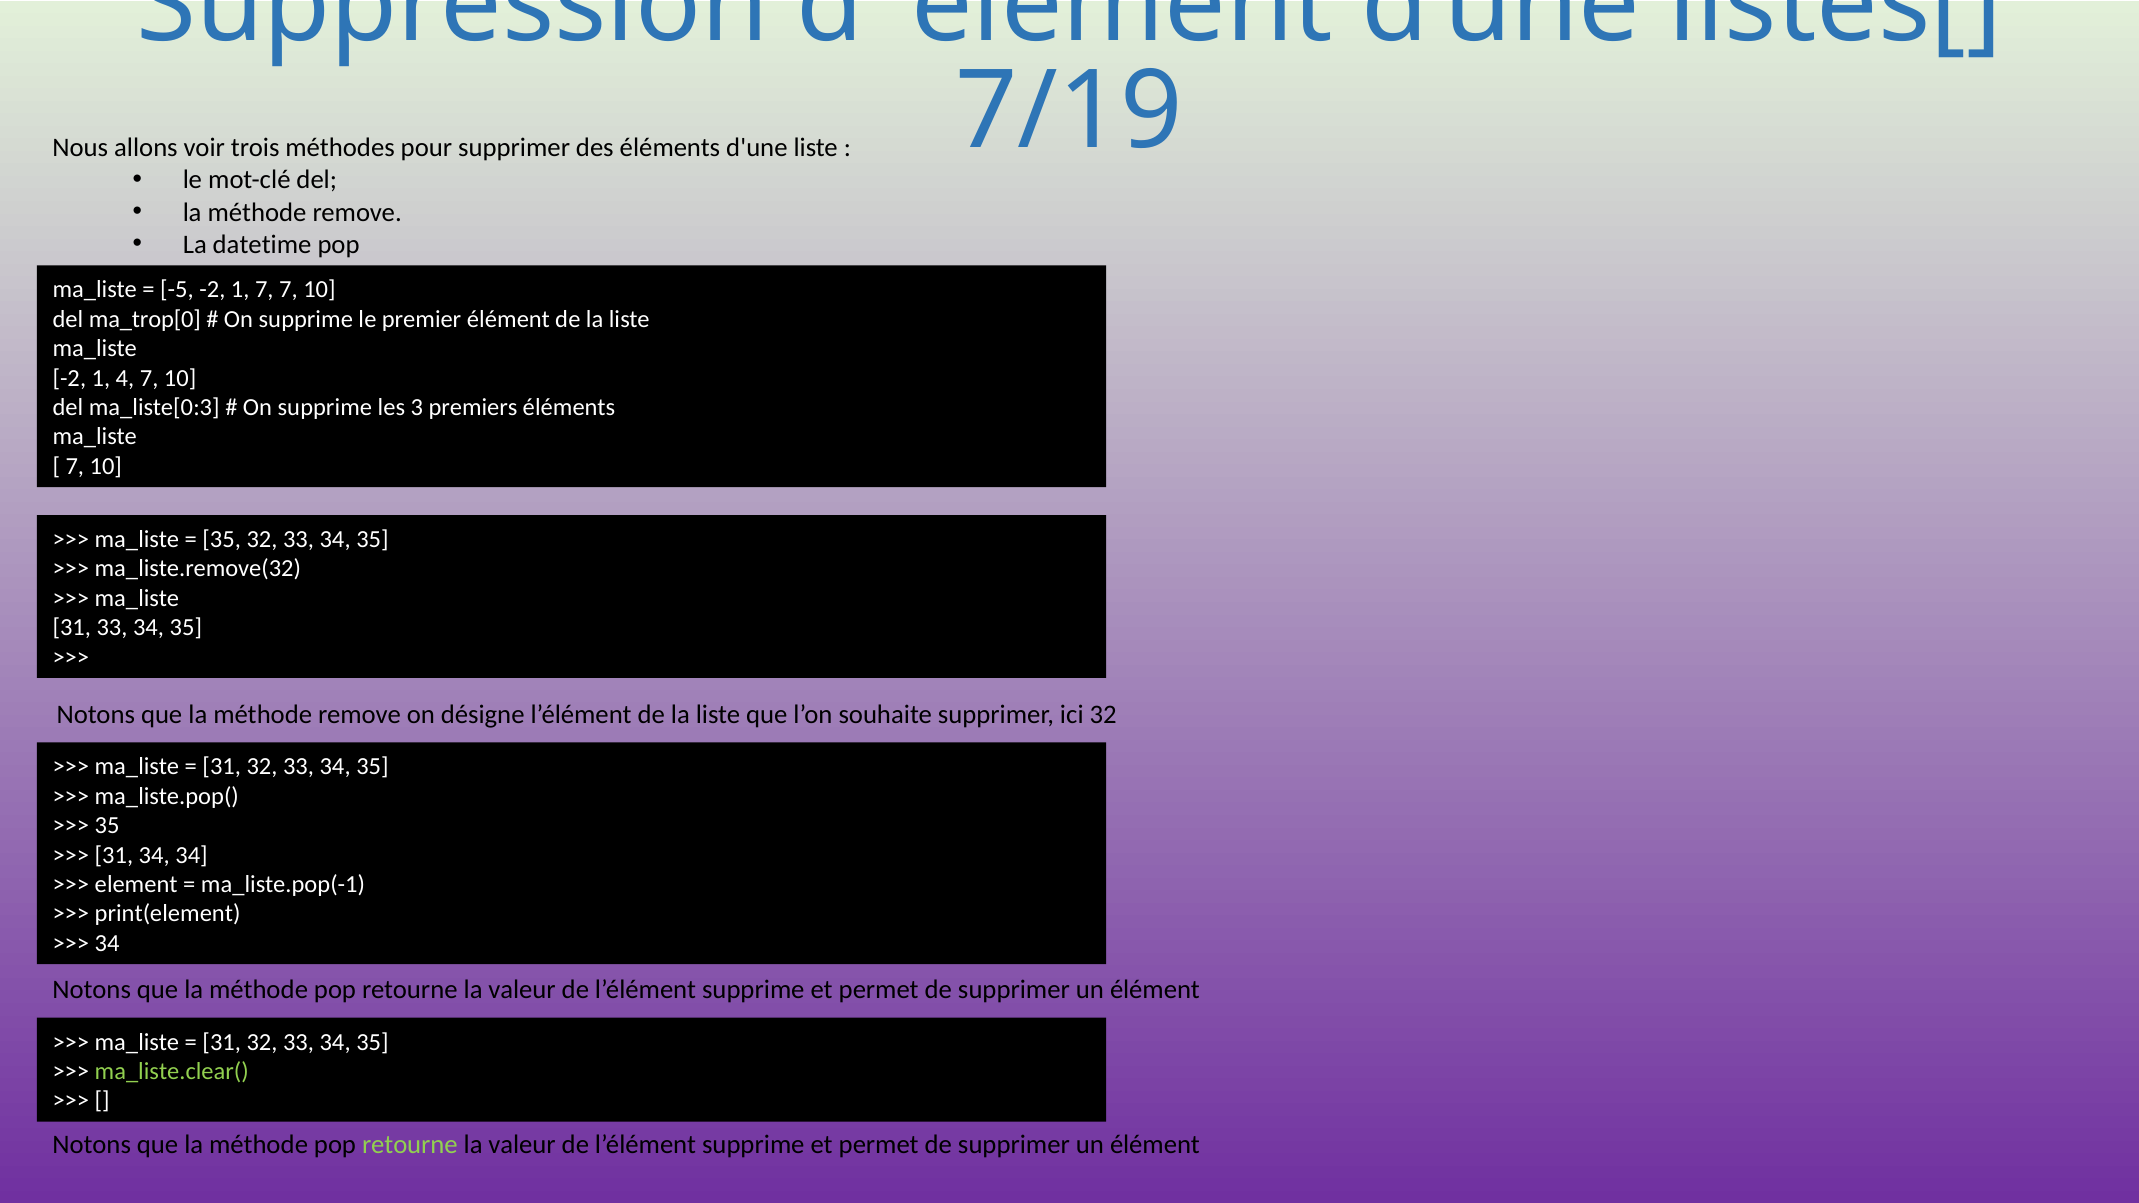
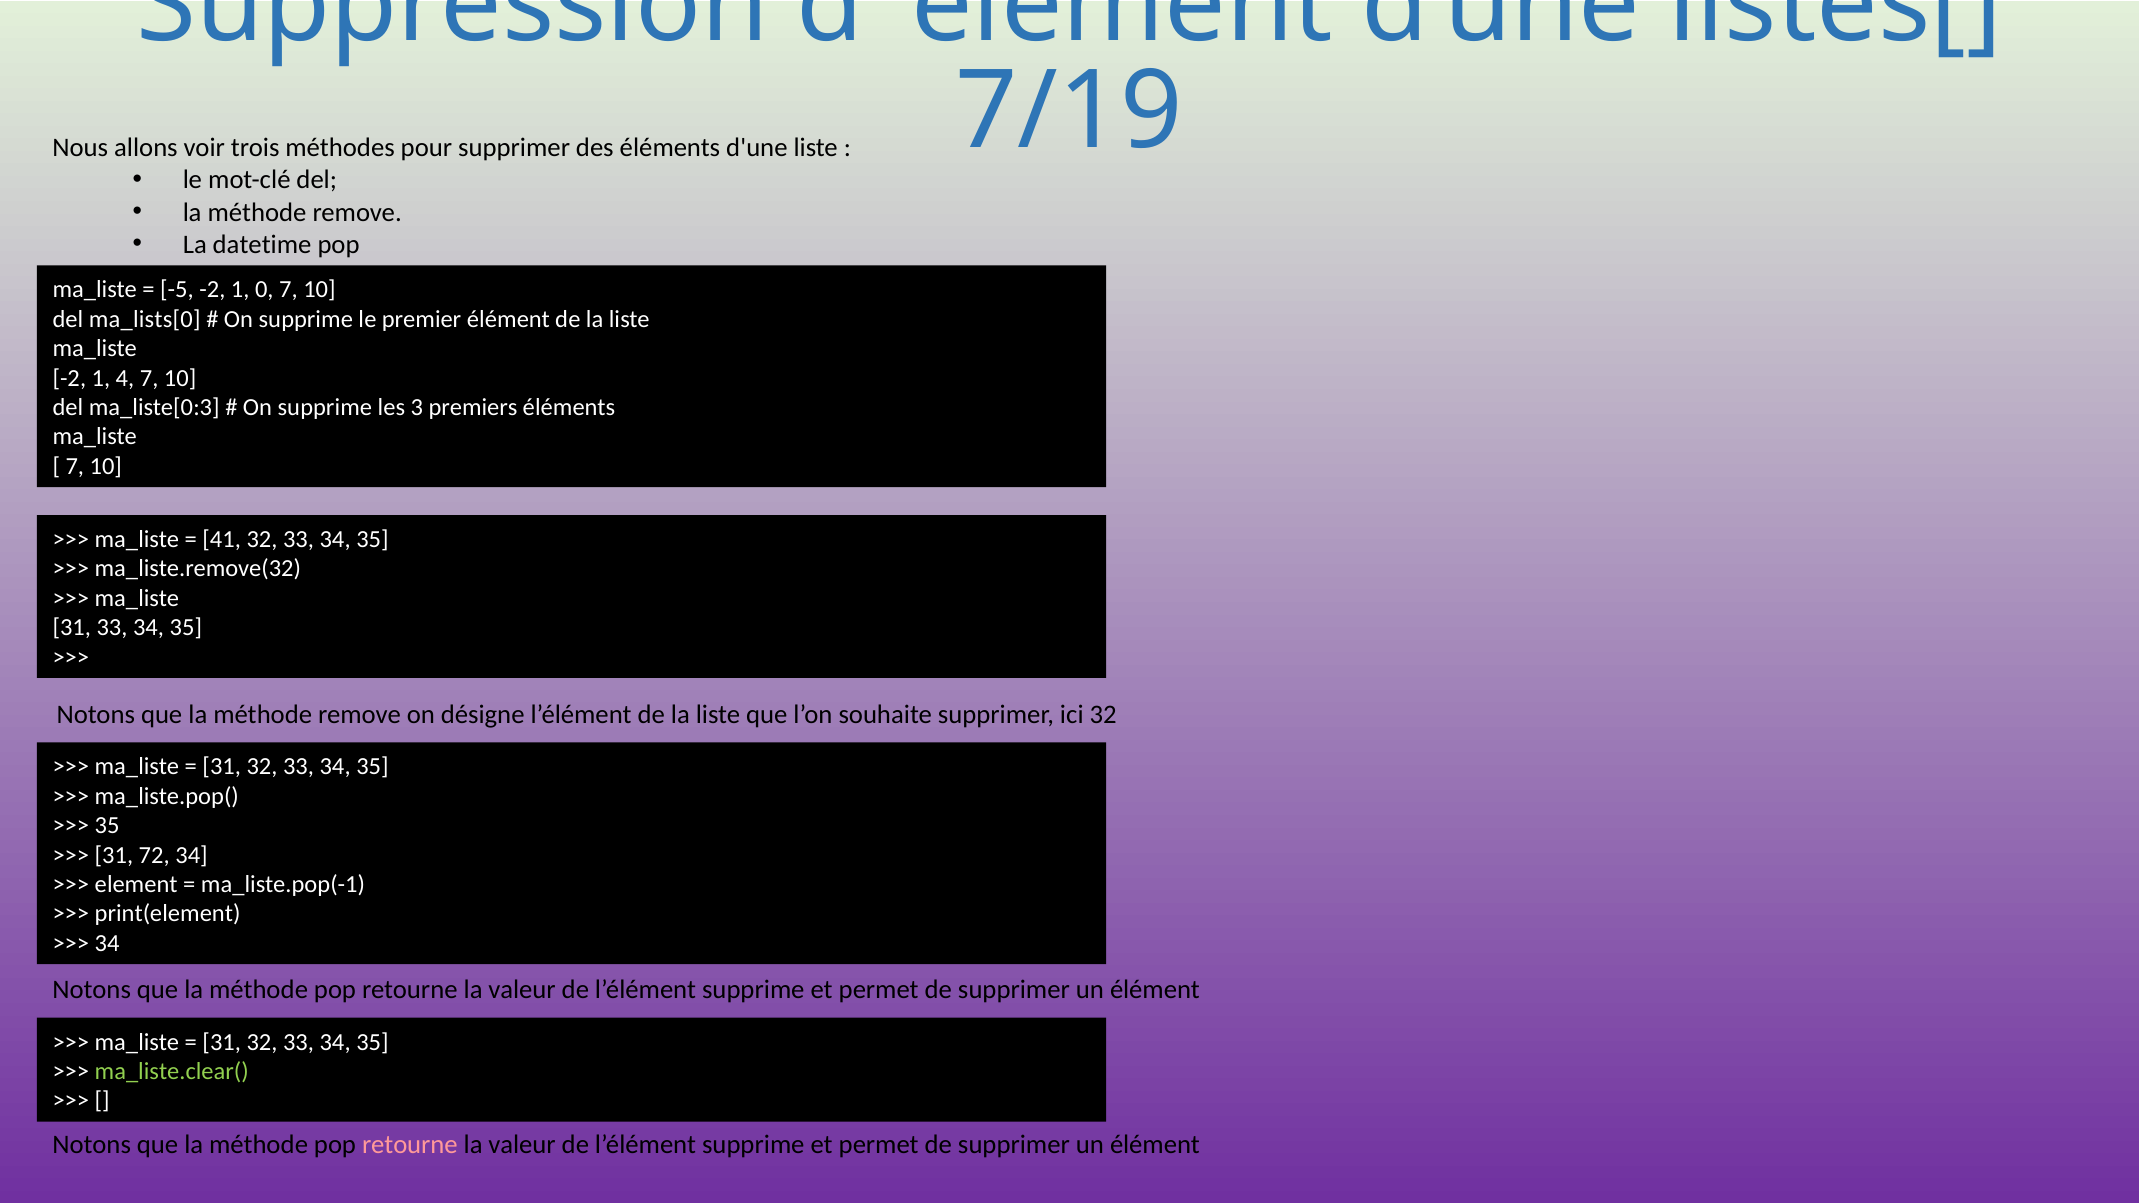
1 7: 7 -> 0 (264, 290)
ma_trop[0: ma_trop[0 -> ma_lists[0 (145, 319)
35: 35 -> 41 (222, 540)
31 34: 34 -> 72 (154, 855)
retourne colour: light green -> pink (410, 1145)
